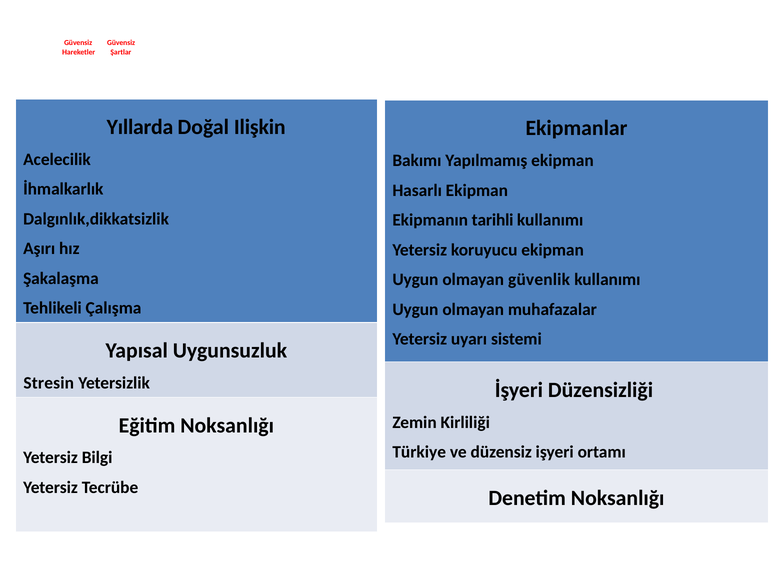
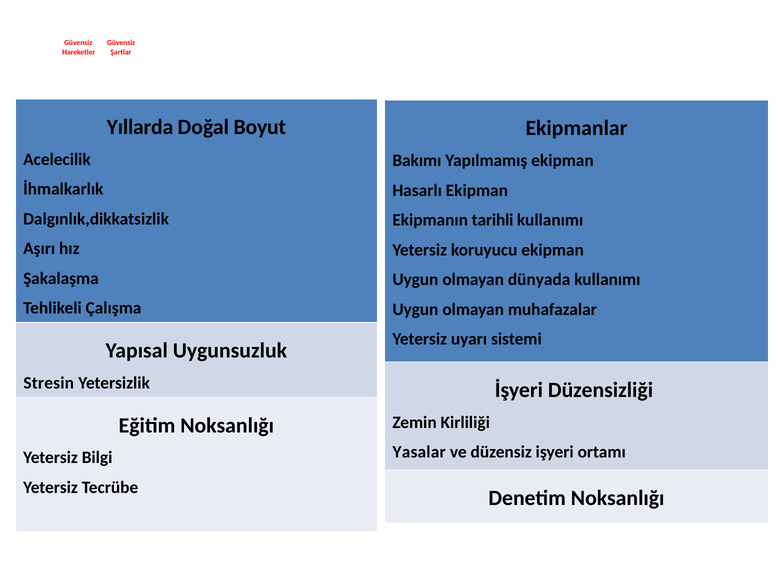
Ilişkin: Ilişkin -> Boyut (260, 127)
güvenlik: güvenlik -> dünyada (539, 279)
Türkiye: Türkiye -> Yasalar (419, 452)
